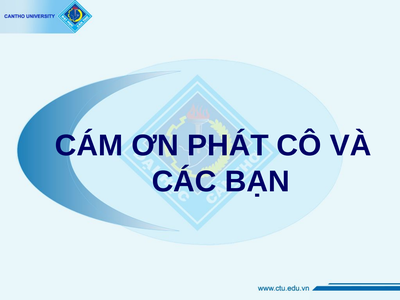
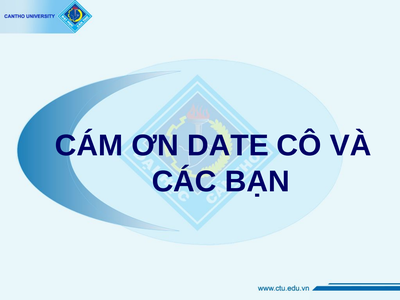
PHÁT: PHÁT -> DATE (228, 145)
